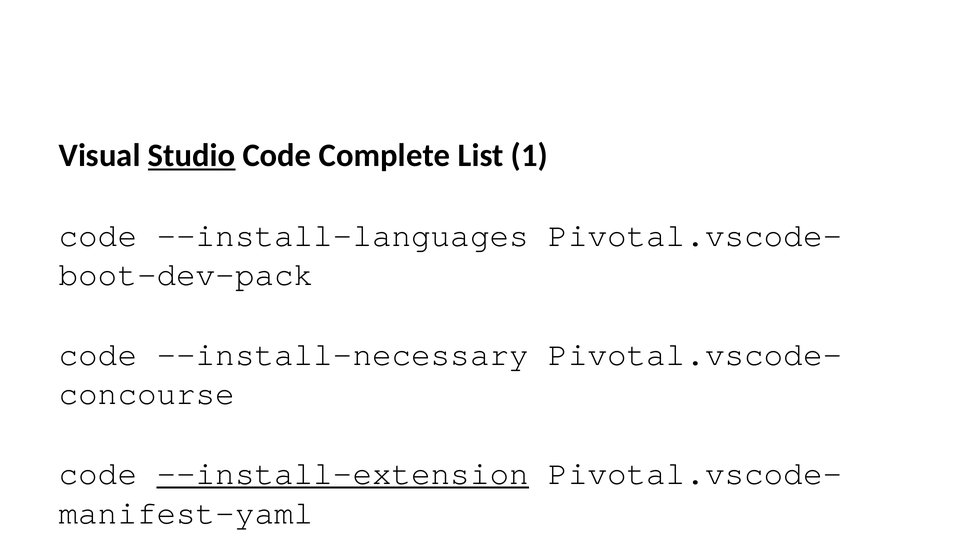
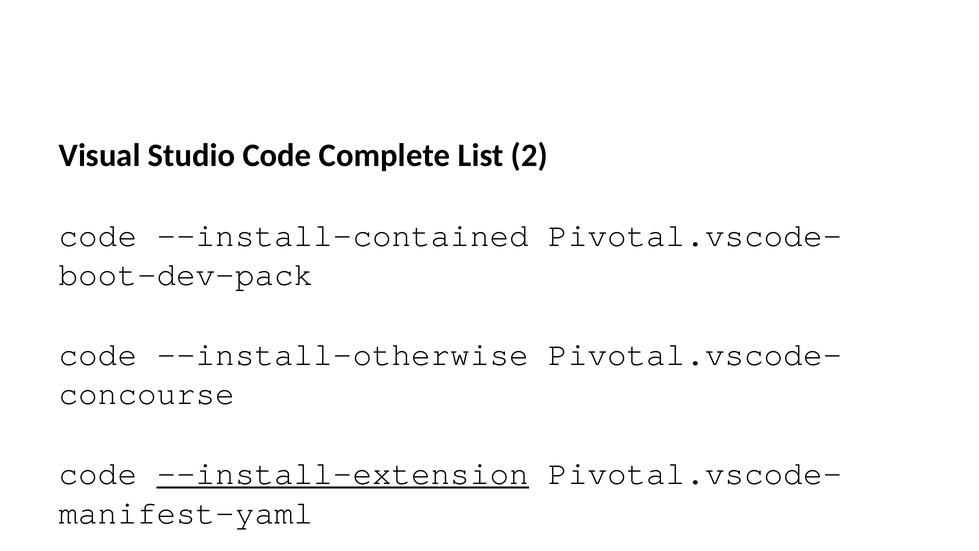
Studio underline: present -> none (192, 155)
1: 1 -> 2 (529, 155)
--install-languages: --install-languages -> --install-contained (343, 235)
--install-necessary: --install-necessary -> --install-otherwise (343, 354)
